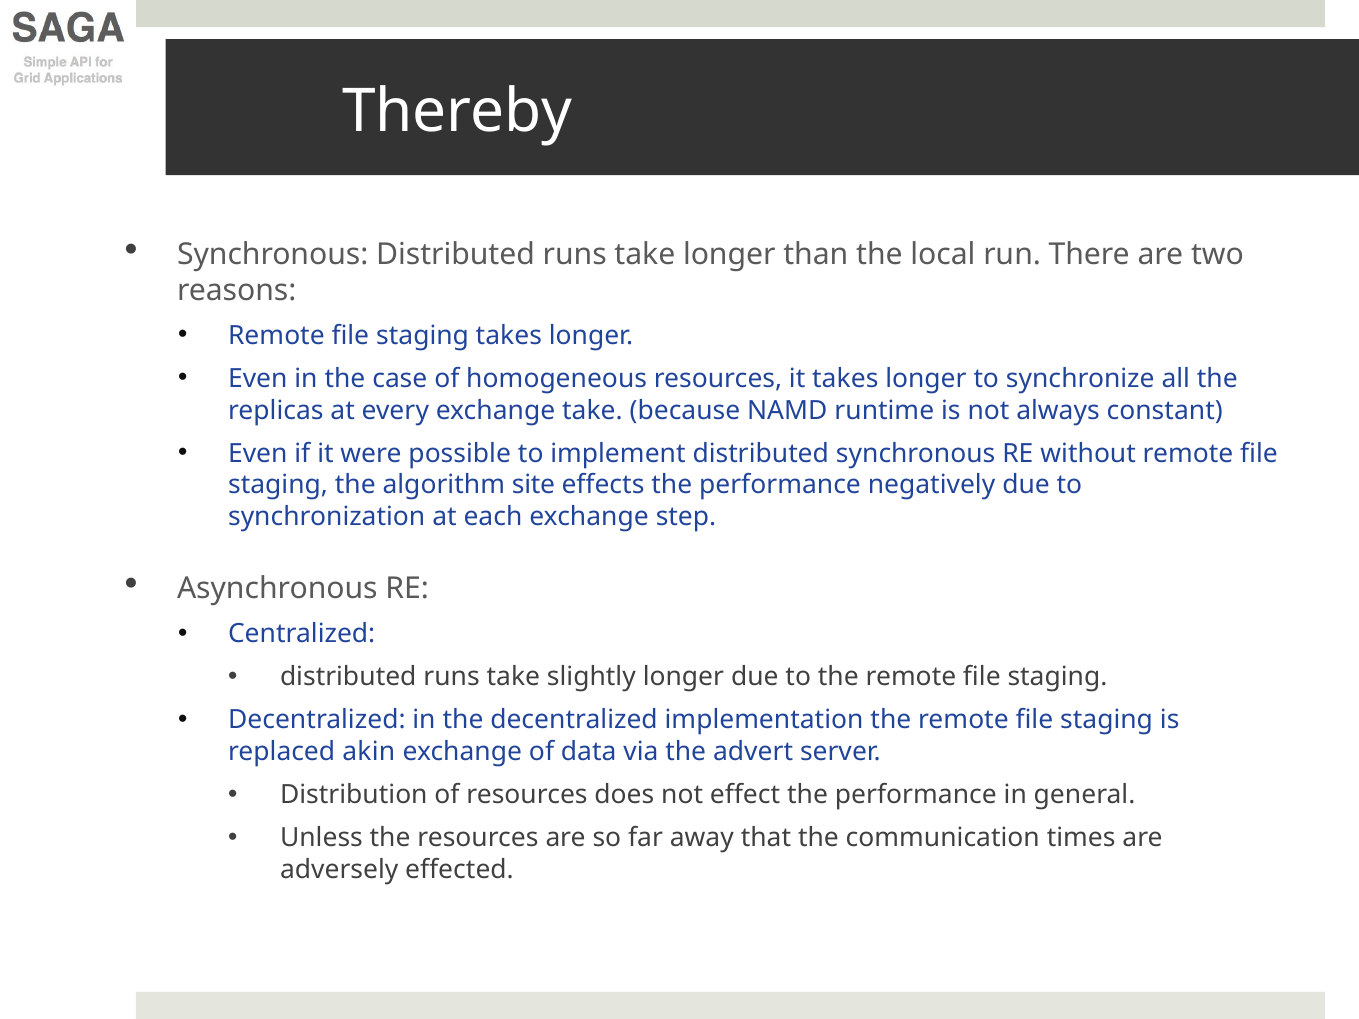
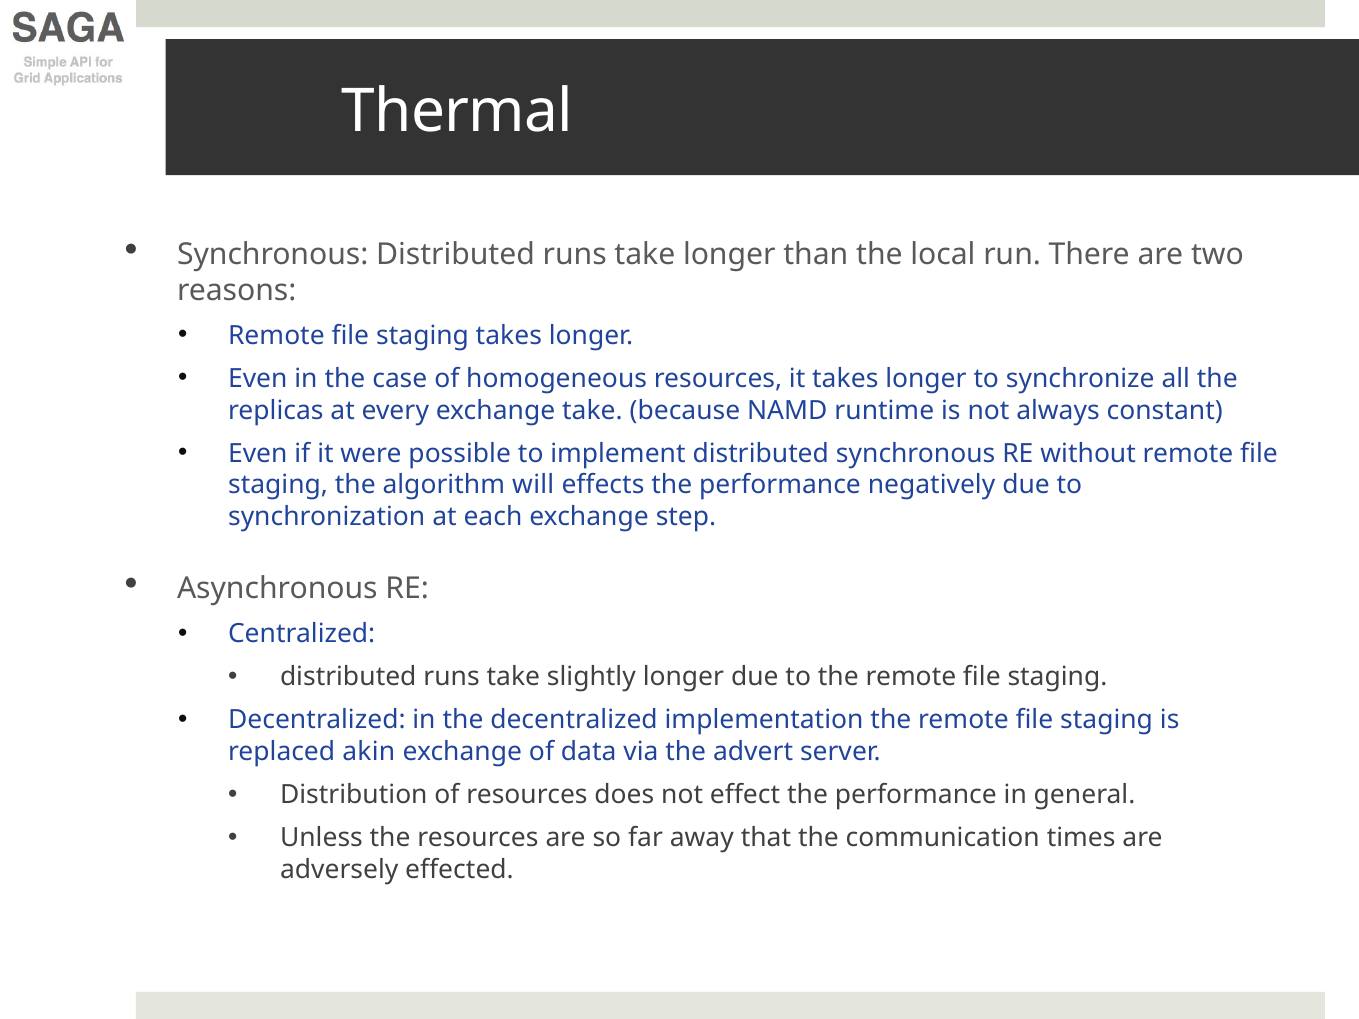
Thereby: Thereby -> Thermal (457, 111)
site: site -> will (533, 485)
